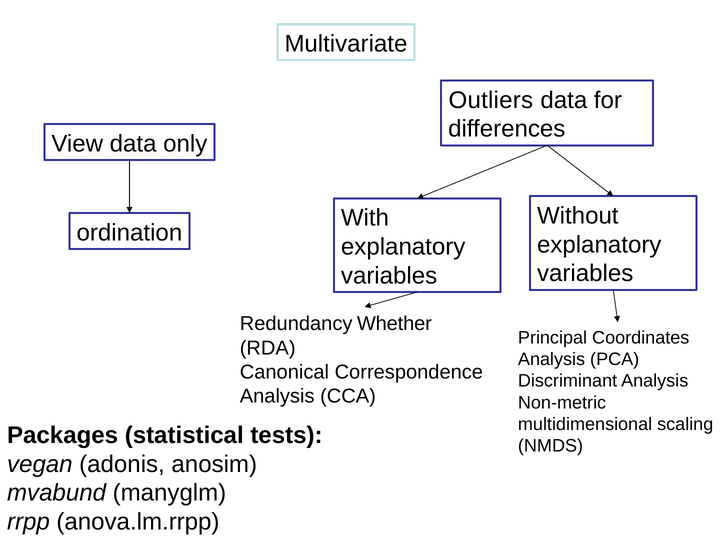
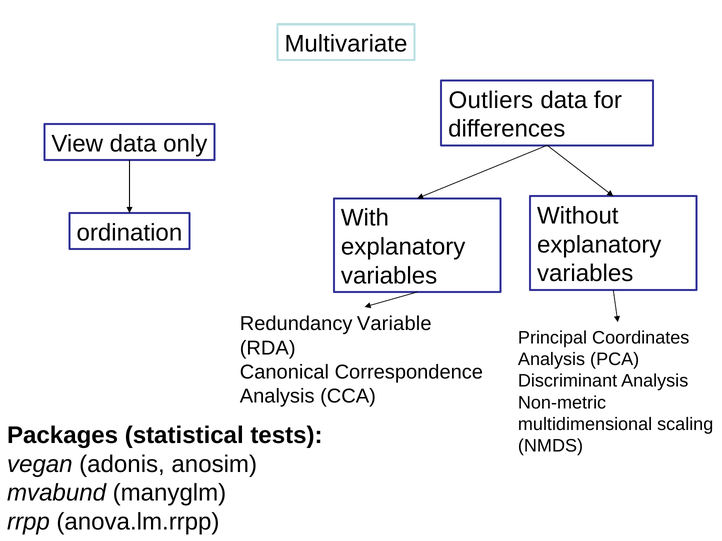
Whether: Whether -> Variable (394, 324)
